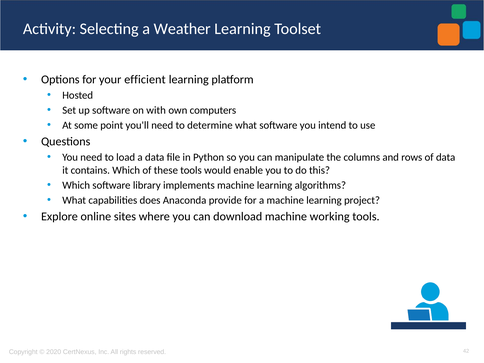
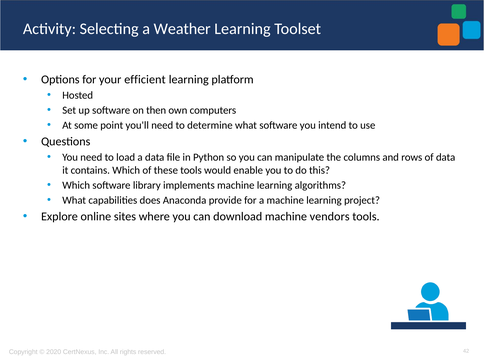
with: with -> then (156, 110)
working: working -> vendors (330, 217)
